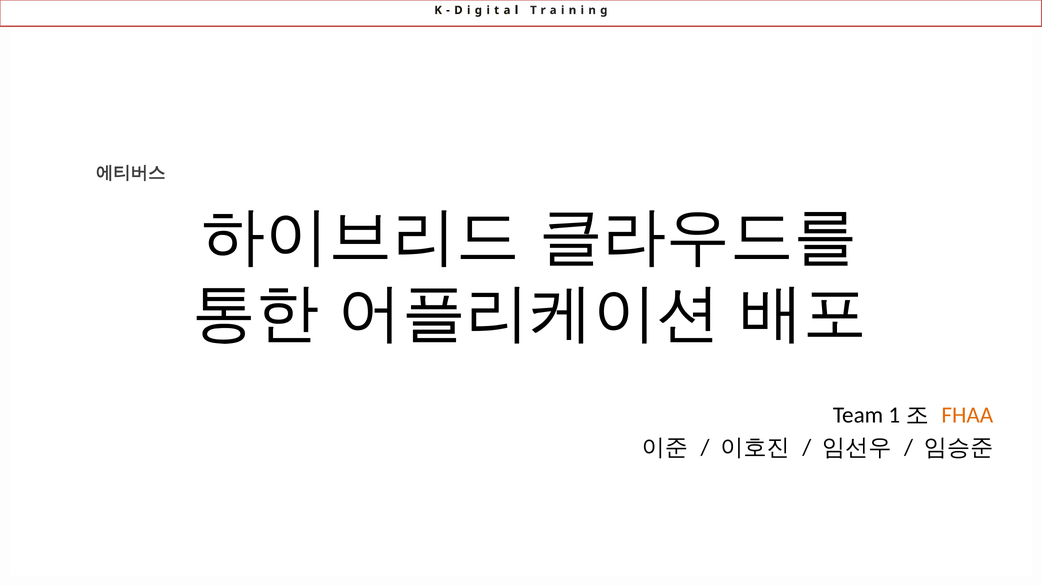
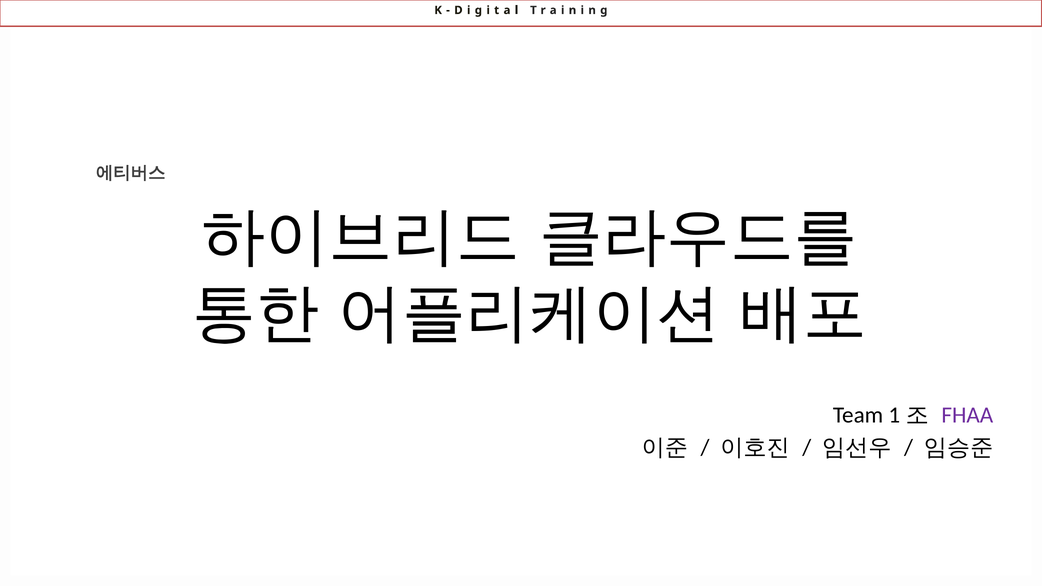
FHAA colour: orange -> purple (967, 415)
